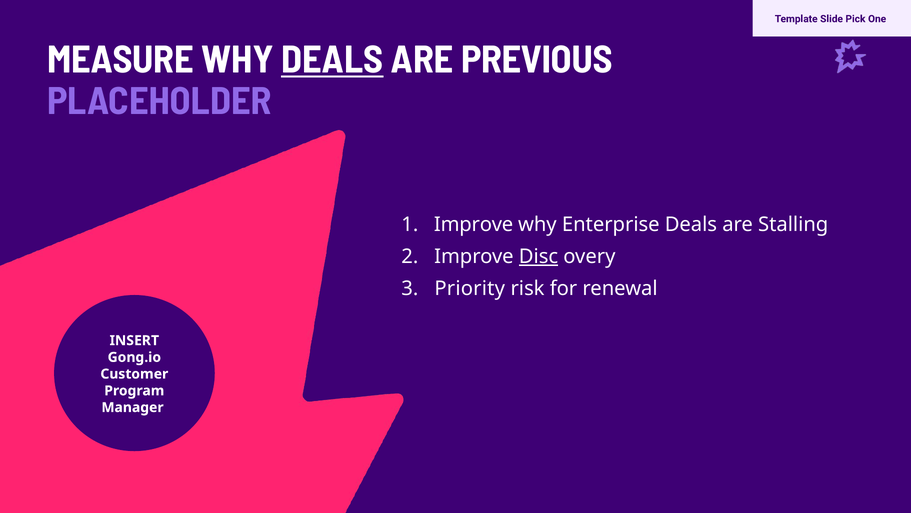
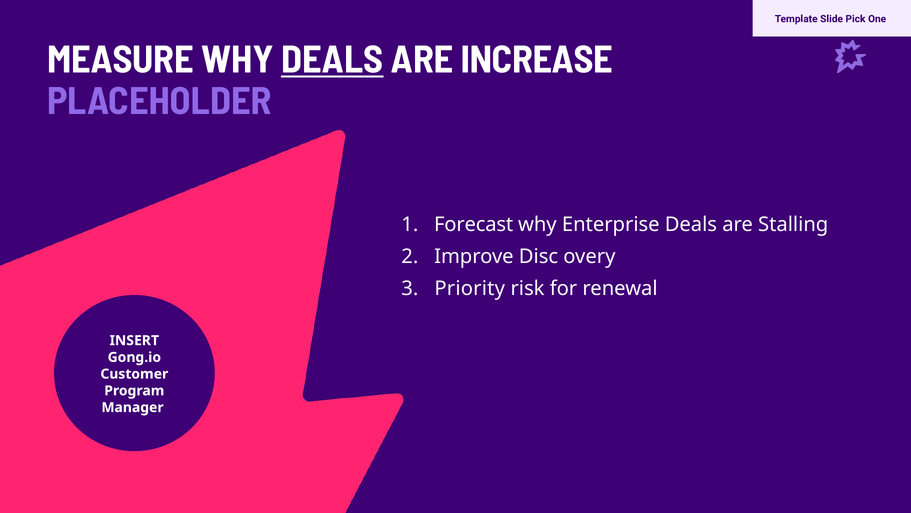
PREVIOUS: PREVIOUS -> INCREASE (537, 60)
Improve: Improve -> Forecast (474, 224)
Disc underline: present -> none (538, 256)
